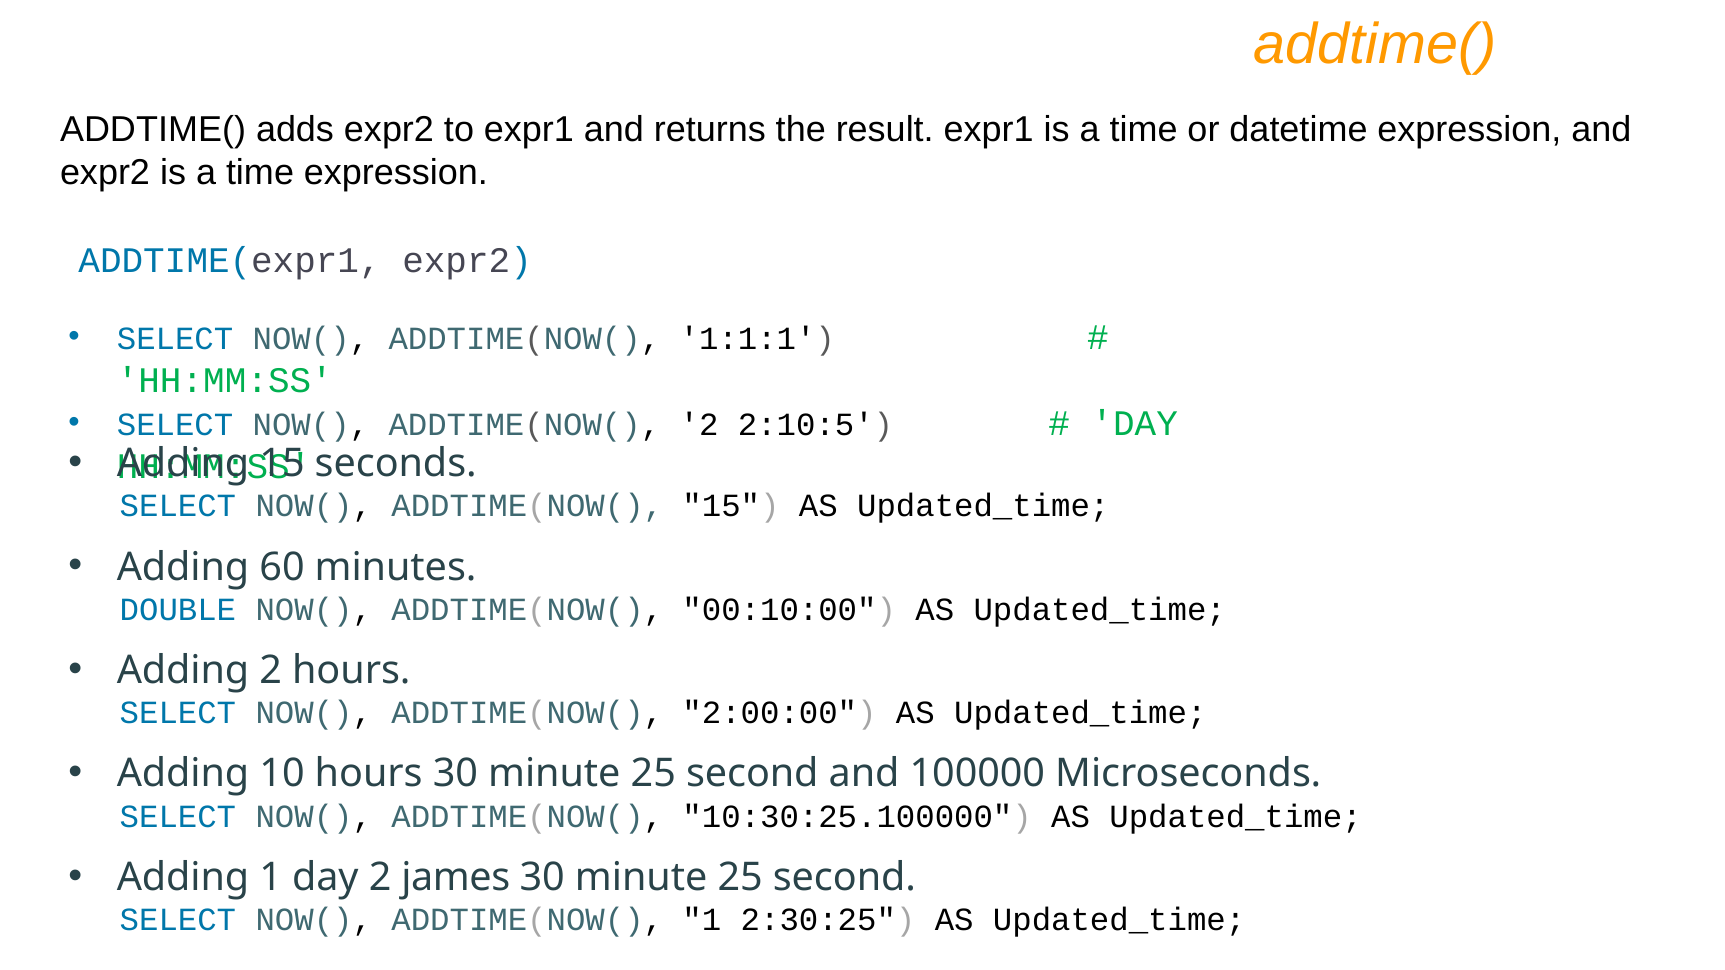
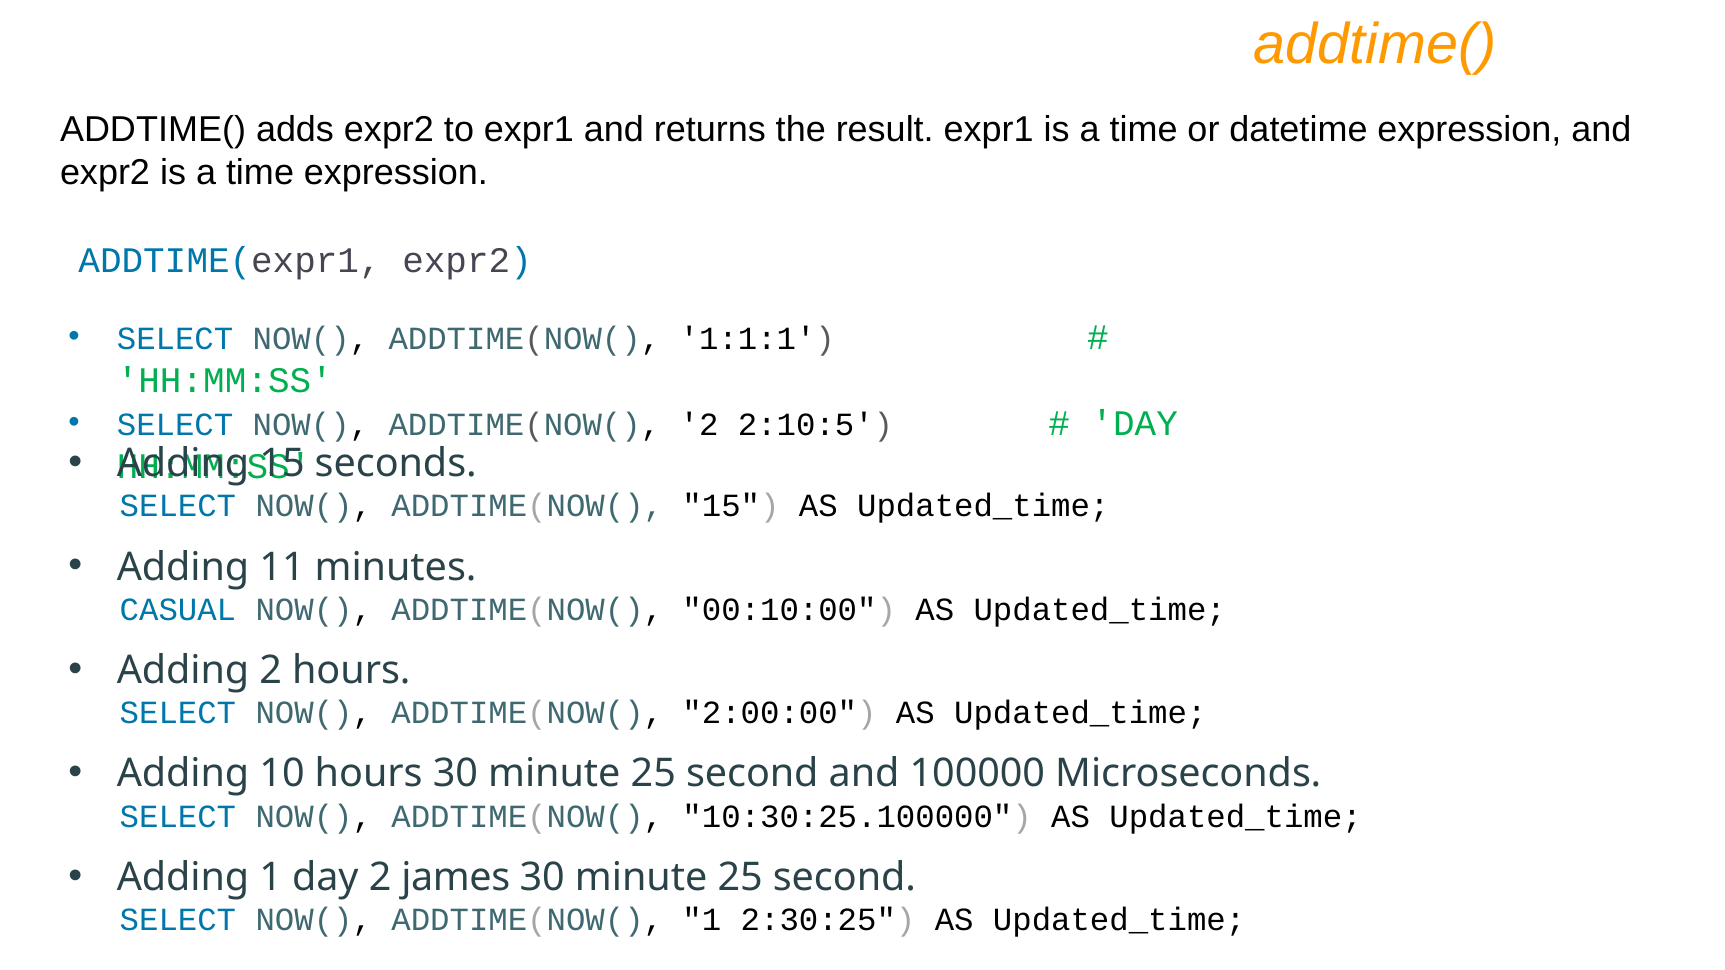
60: 60 -> 11 (282, 567)
DOUBLE: DOUBLE -> CASUAL (178, 610)
